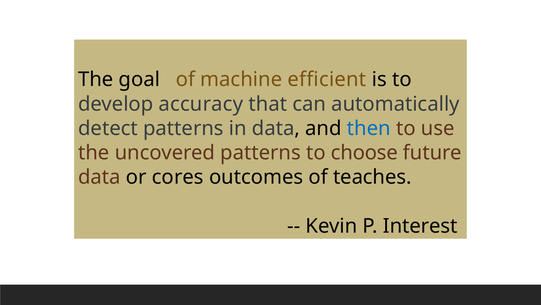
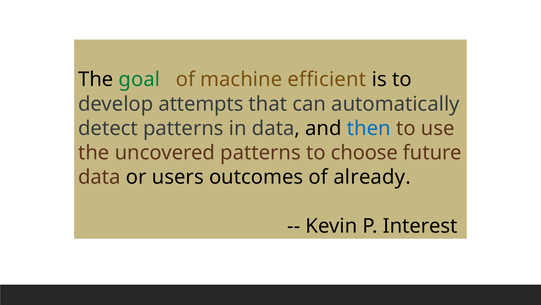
goal colour: black -> green (139, 79)
accuracy: accuracy -> attempts (201, 104)
cores: cores -> users (178, 177)
teaches: teaches -> already (372, 177)
